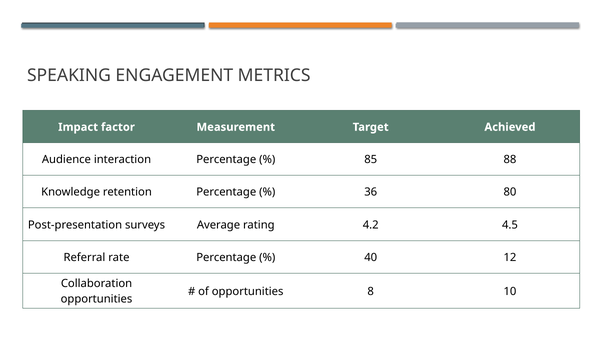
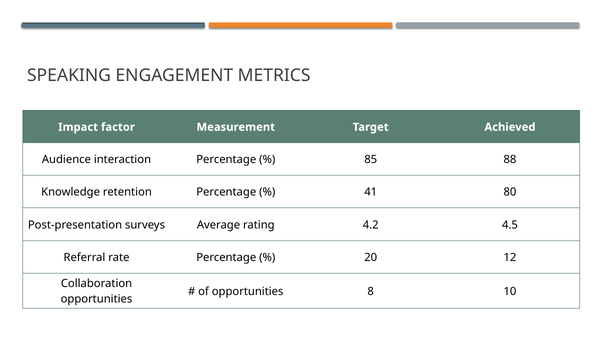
36: 36 -> 41 (371, 192)
40: 40 -> 20 (371, 258)
